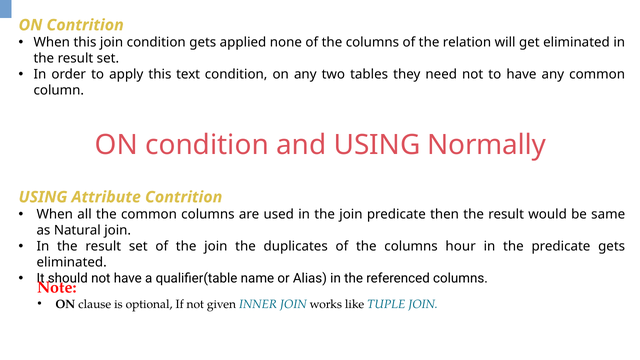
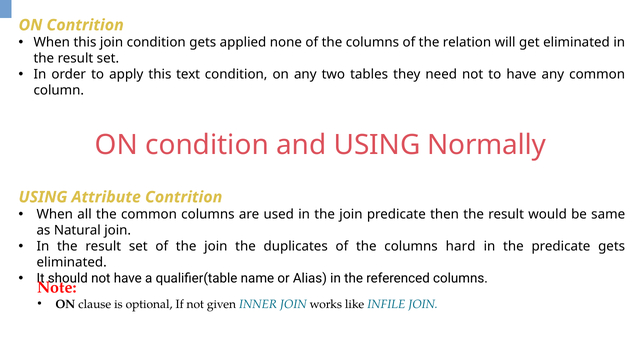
hour: hour -> hard (461, 247)
TUPLE: TUPLE -> INFILE (386, 304)
